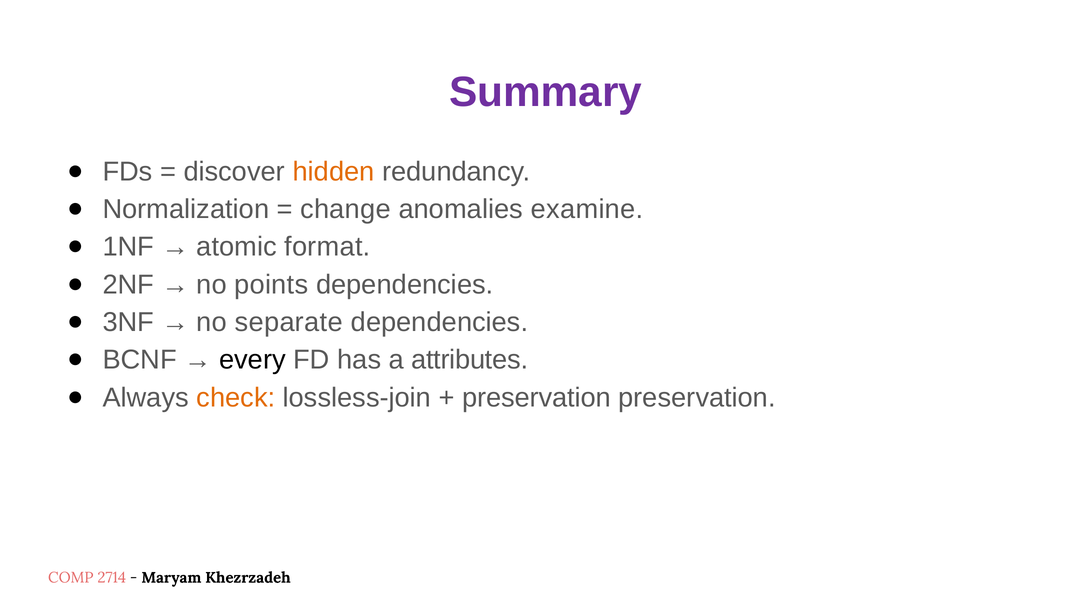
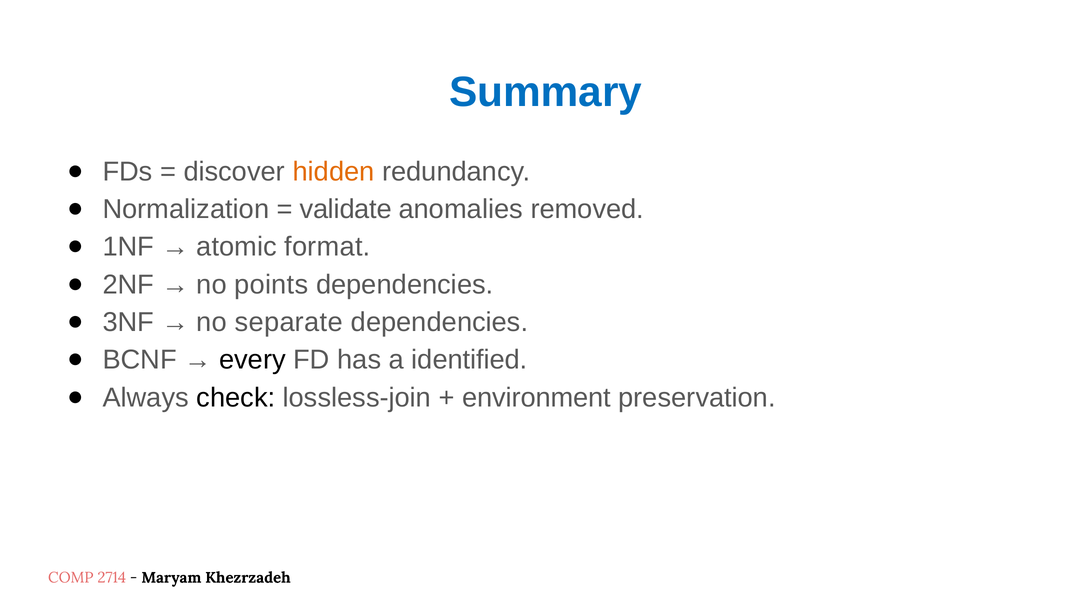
Summary colour: purple -> blue (546, 92)
change: change -> validate (346, 209)
examine: examine -> removed (587, 209)
attributes: attributes -> identified (470, 360)
check colour: orange -> black (236, 397)
preservation: preservation -> environment (536, 397)
